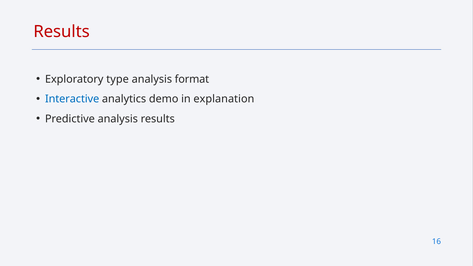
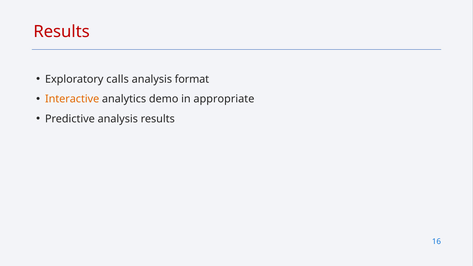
type: type -> calls (118, 79)
Interactive colour: blue -> orange (72, 99)
explanation: explanation -> appropriate (224, 99)
